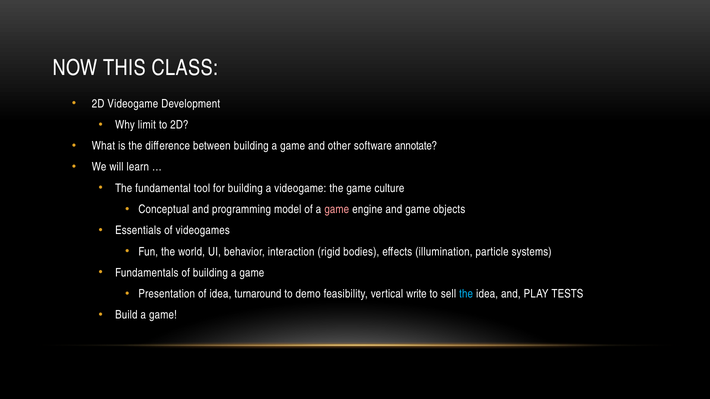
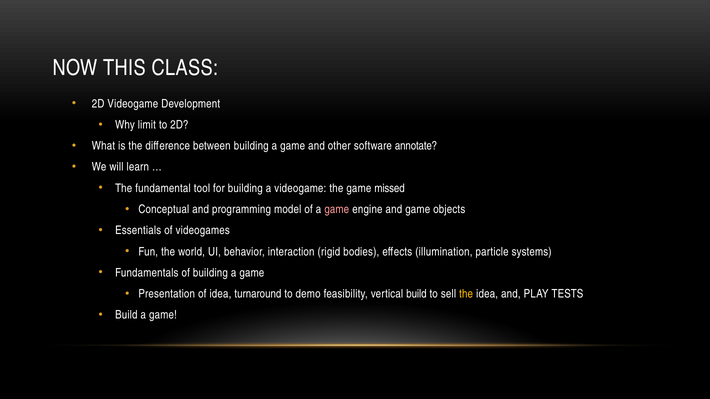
culture: culture -> missed (390, 188)
vertical write: write -> build (416, 294)
the colour: light blue -> yellow (466, 294)
